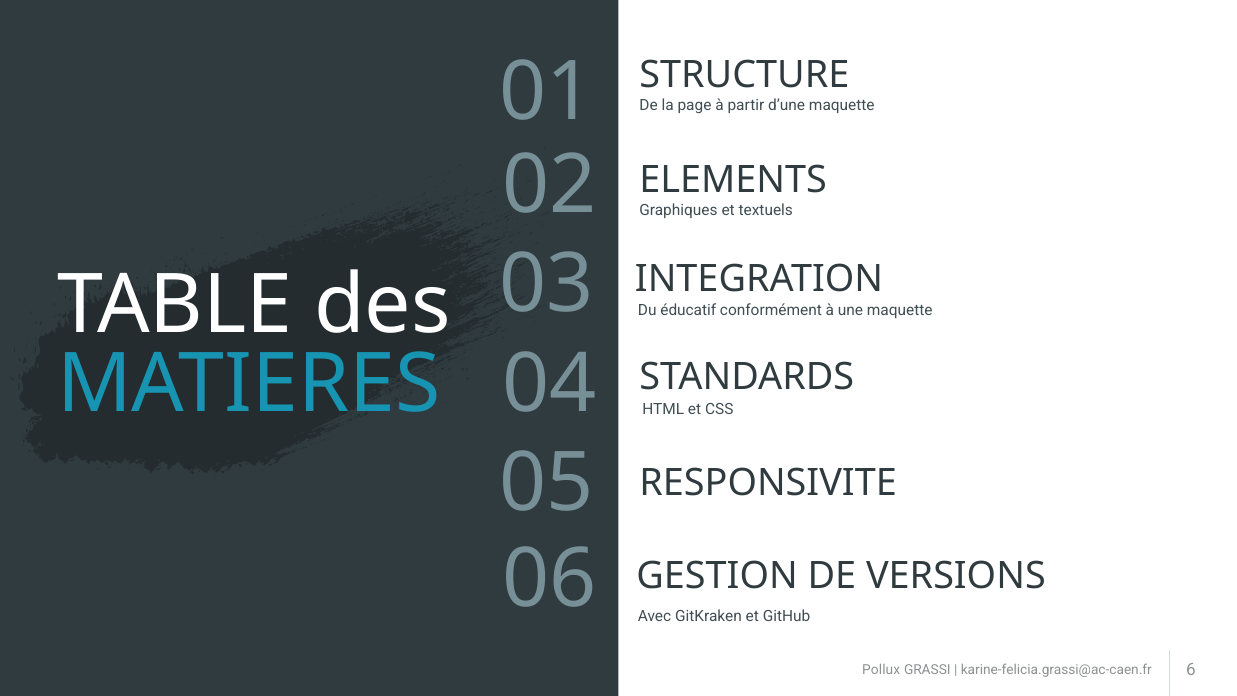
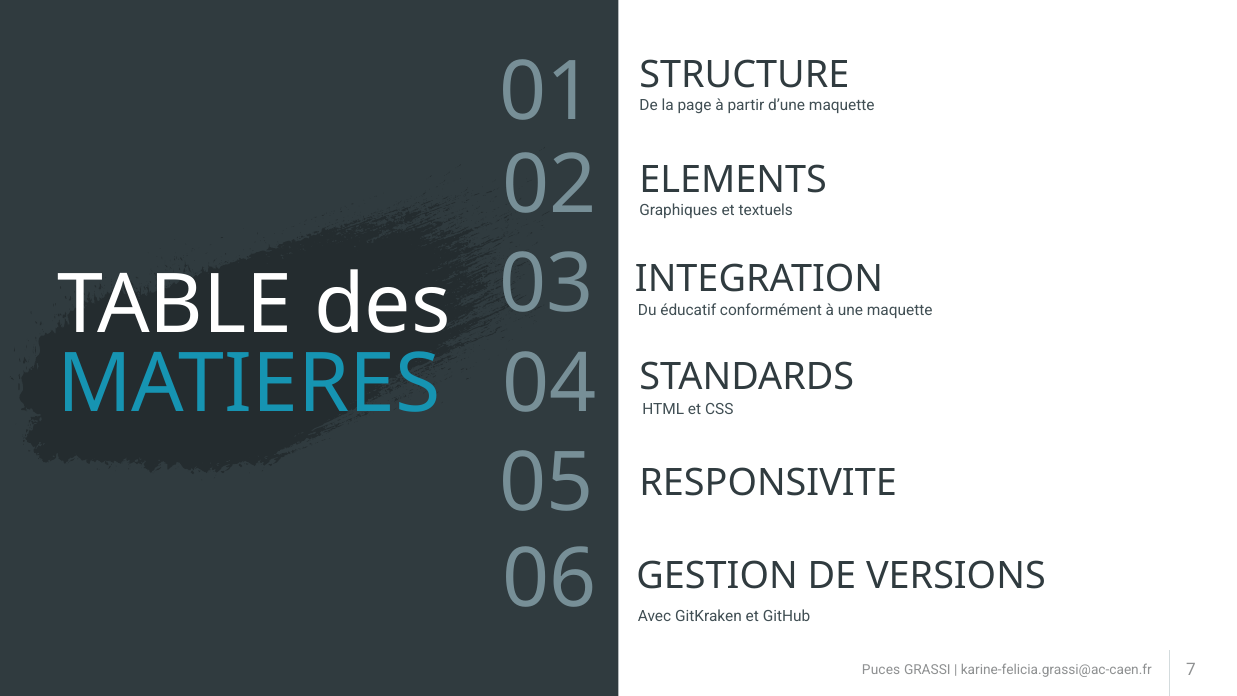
Pollux: Pollux -> Puces (881, 669)
6: 6 -> 7 (1191, 670)
